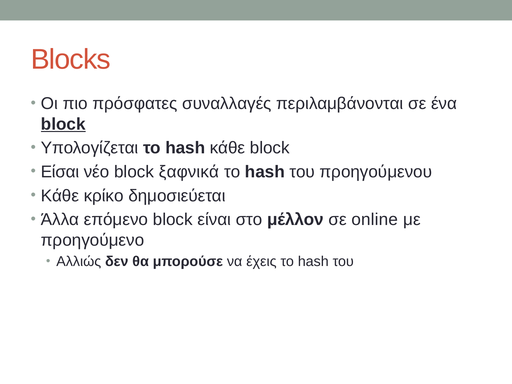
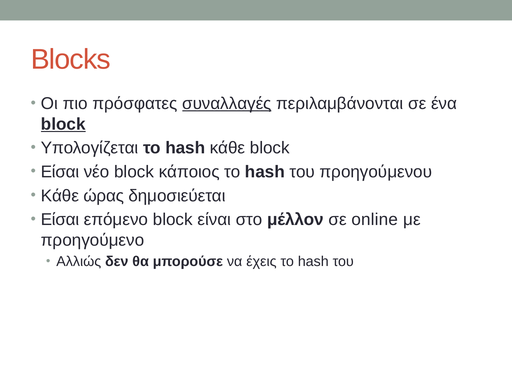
συναλλαγές underline: none -> present (227, 104)
ξαφνικά: ξαφνικά -> κάποιος (189, 172)
κρίκο: κρίκο -> ώρας (104, 196)
Άλλα: Άλλα -> Είσαι (60, 220)
